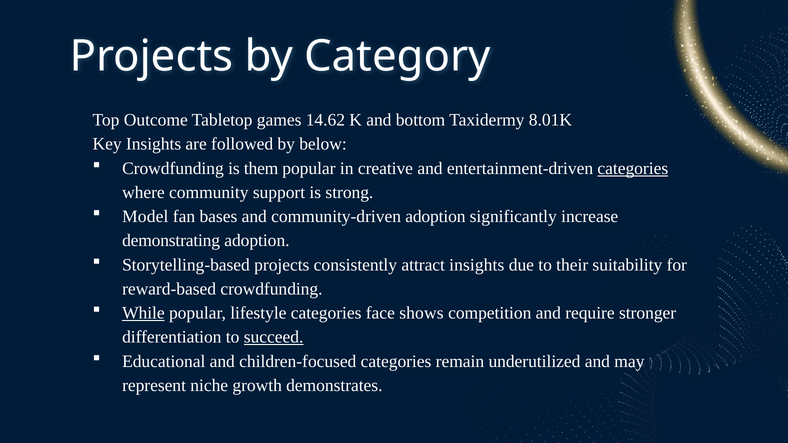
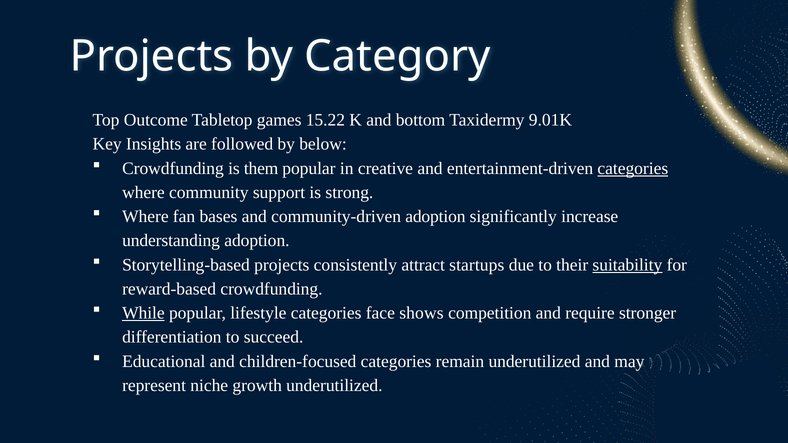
14.62: 14.62 -> 15.22 (325, 120)
8.01K: 8.01K -> 9.01K (550, 120)
Model: Model -> Where (145, 217)
demonstrating: demonstrating -> understanding (171, 241)
attract insights: insights -> startups (477, 265)
suitability underline: none -> present (627, 265)
succeed underline: present -> none (274, 337)
growth demonstrates: demonstrates -> underutilized (334, 386)
